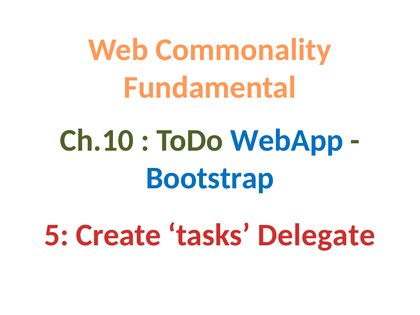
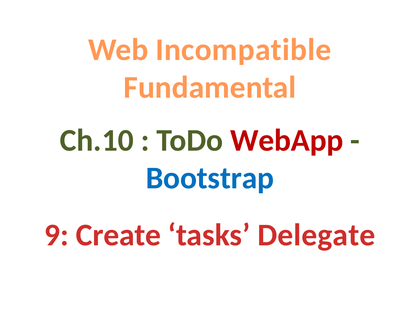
Commonality: Commonality -> Incompatible (243, 50)
WebApp colour: blue -> red (287, 140)
5: 5 -> 9 (56, 235)
